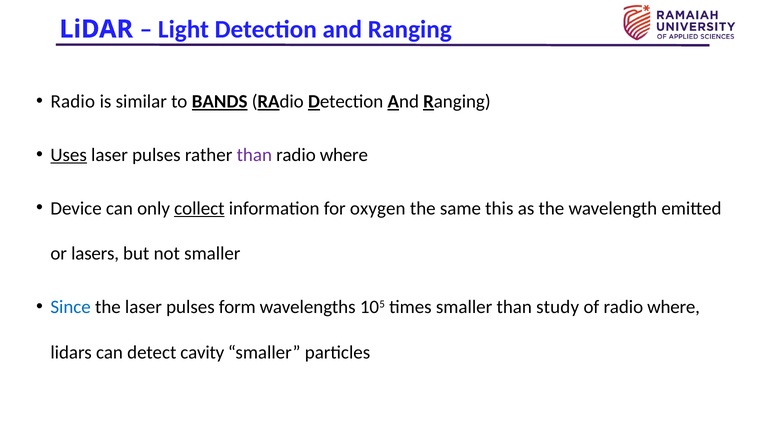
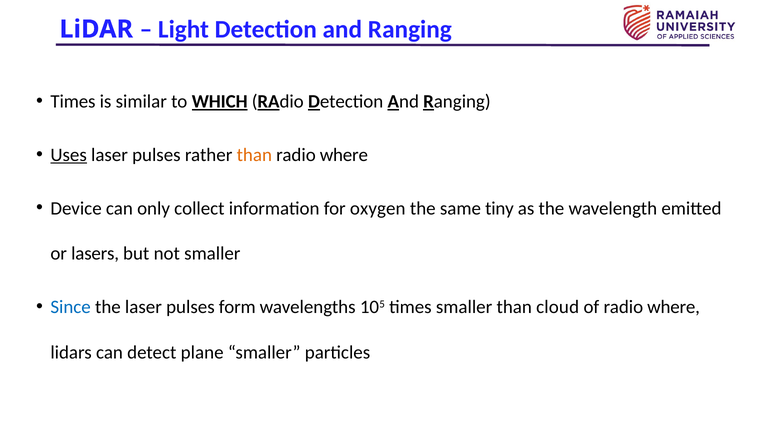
Radio: Radio -> Times (73, 102)
BANDS: BANDS -> WHICH (220, 102)
than colour: purple -> orange (254, 155)
collect underline: present -> none (199, 208)
this: this -> tiny (499, 208)
study: study -> cloud (558, 307)
cavity: cavity -> plane (202, 353)
